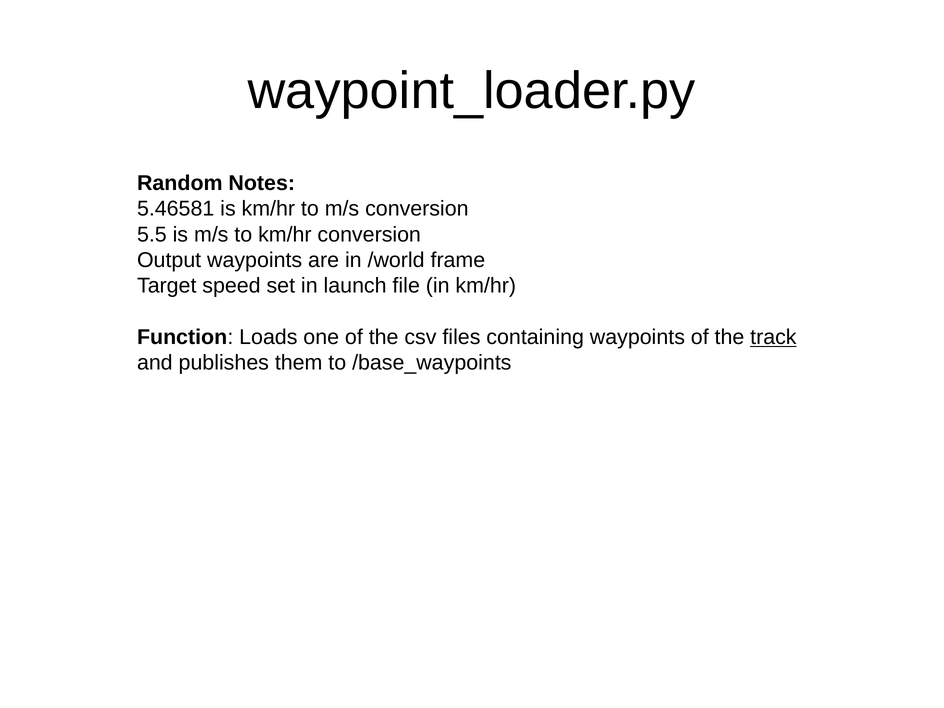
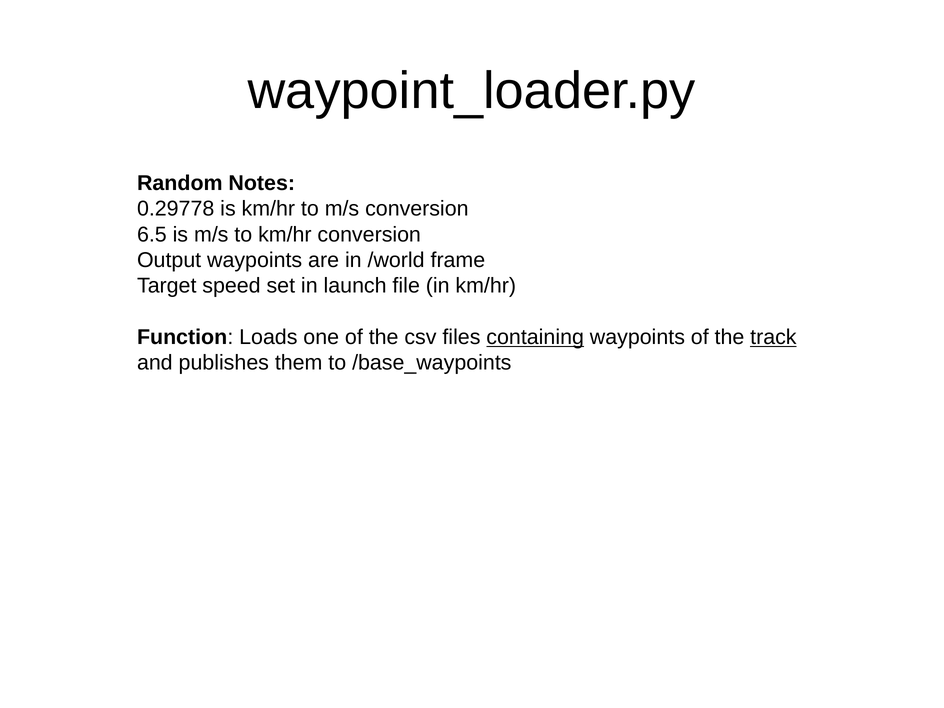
5.46581: 5.46581 -> 0.29778 (176, 209)
5.5: 5.5 -> 6.5 (152, 234)
containing underline: none -> present (535, 337)
